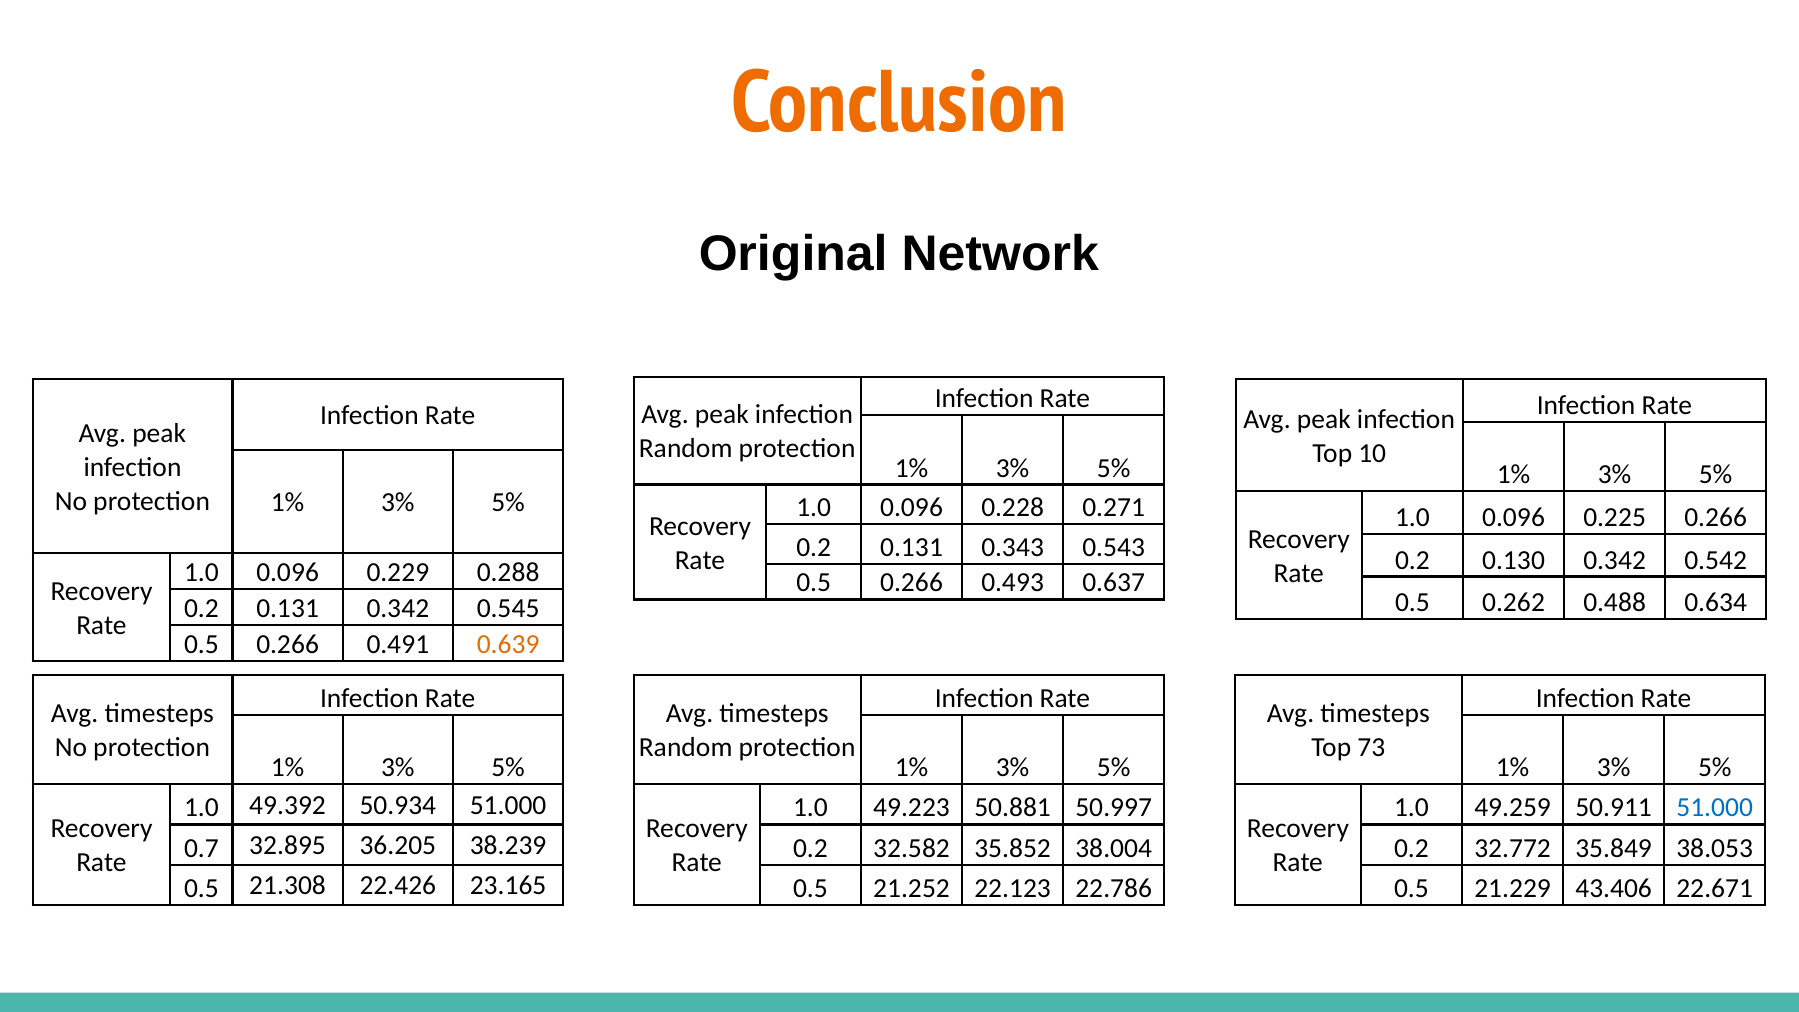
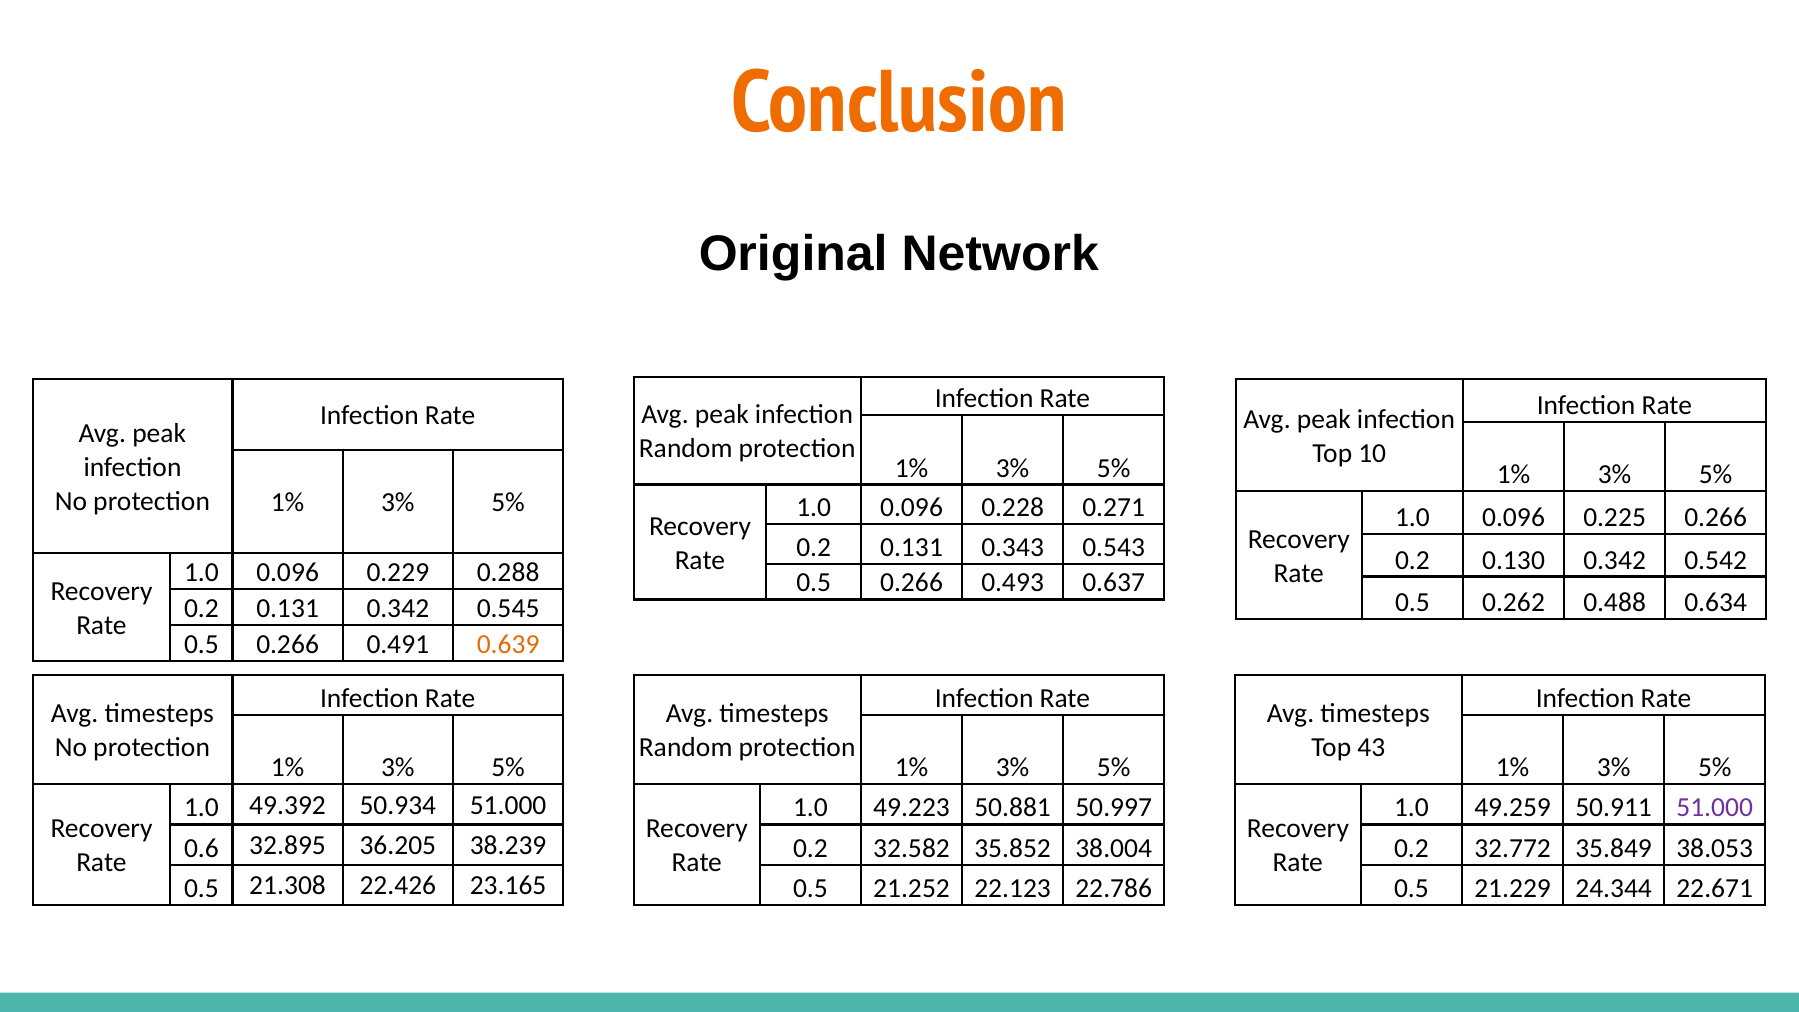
73: 73 -> 43 (1371, 748)
51.000 colour: blue -> purple (1715, 808)
0.7: 0.7 -> 0.6 (201, 848)
43.406: 43.406 -> 24.344 (1614, 888)
